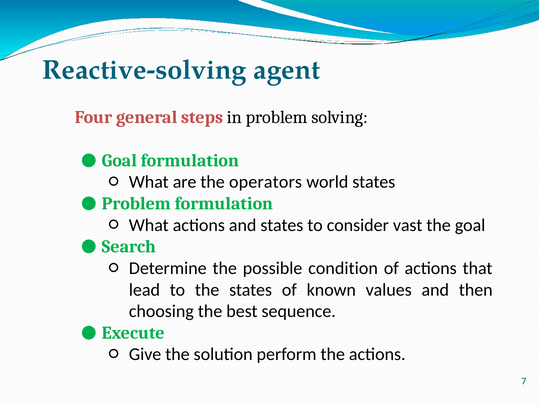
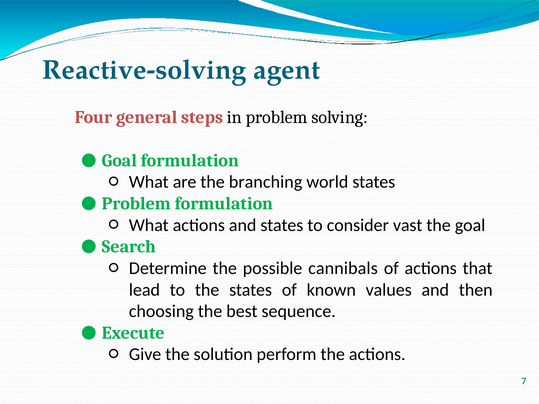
operators: operators -> branching (266, 182)
condition: condition -> cannibals (343, 268)
